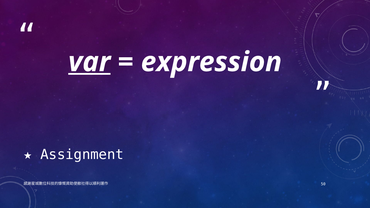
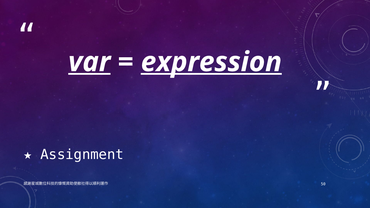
expression underline: none -> present (211, 62)
